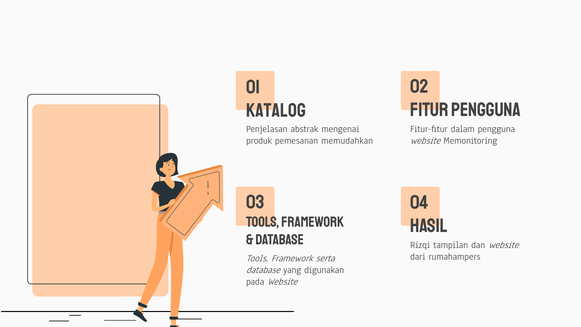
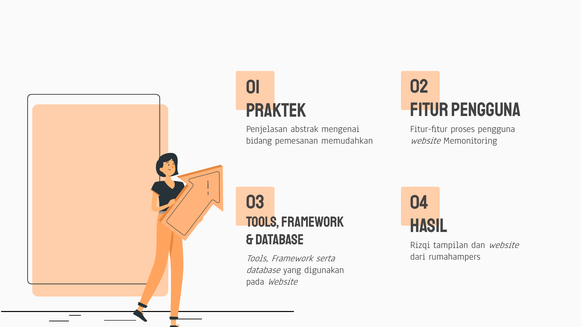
KATALOG: KATALOG -> PRAKTEK (276, 110)
dalam: dalam -> proses (463, 129)
produk: produk -> bidang (259, 141)
